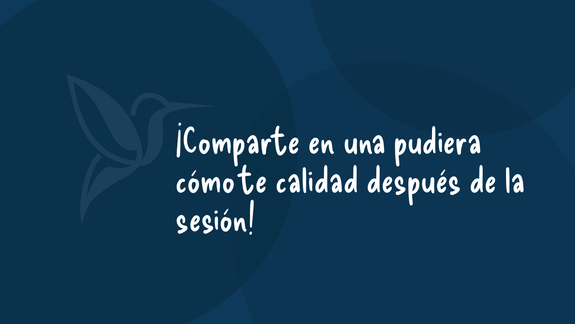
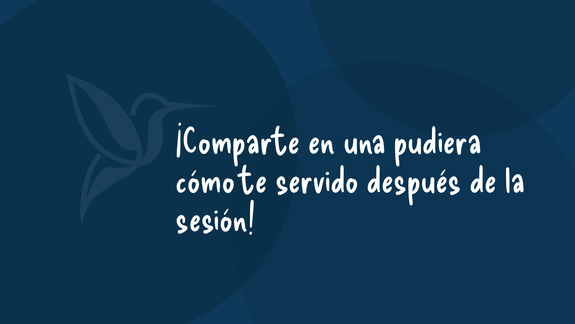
calidad: calidad -> servido (317, 181)
